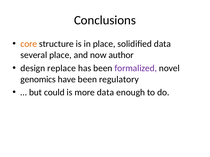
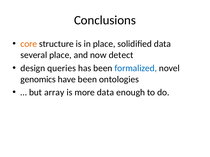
author: author -> detect (121, 55)
replace: replace -> queries (62, 68)
formalized colour: purple -> blue (136, 68)
regulatory: regulatory -> ontologies (119, 80)
could: could -> array (54, 93)
